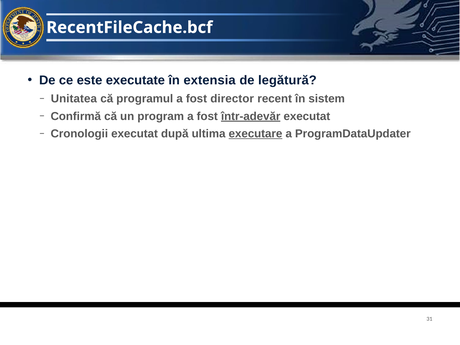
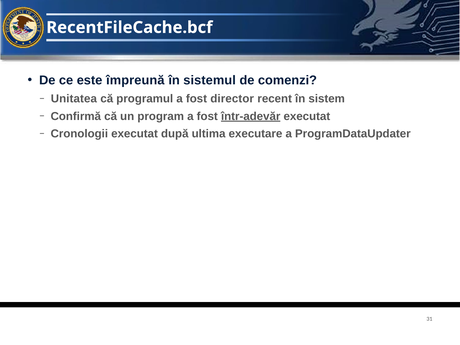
executate: executate -> împreună (135, 80)
extensia: extensia -> sistemul (210, 80)
legătură: legătură -> comenzi (287, 80)
executare underline: present -> none (255, 134)
